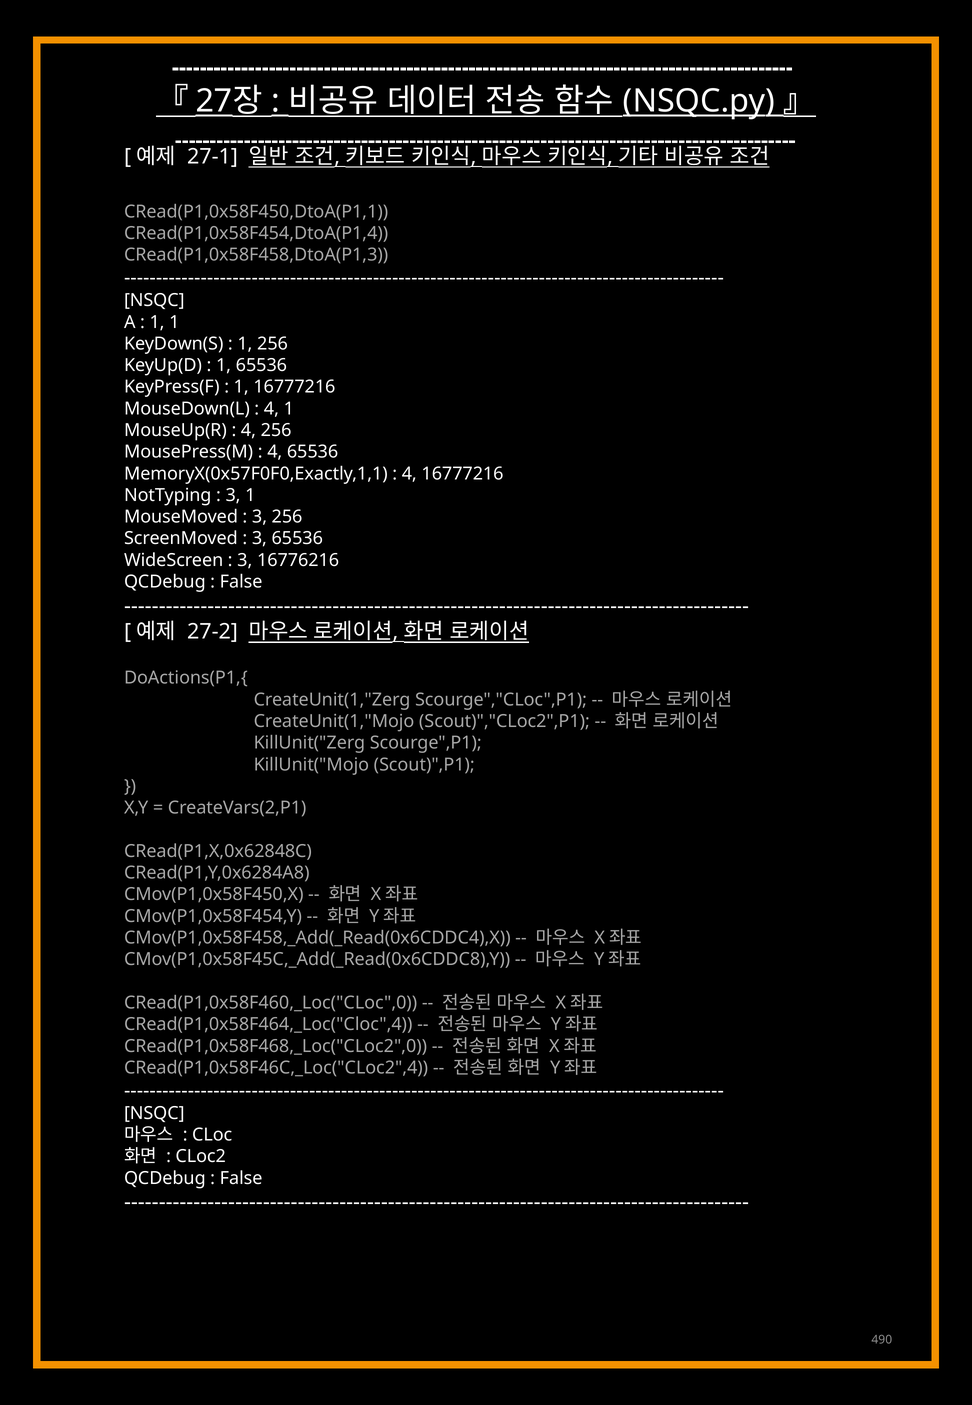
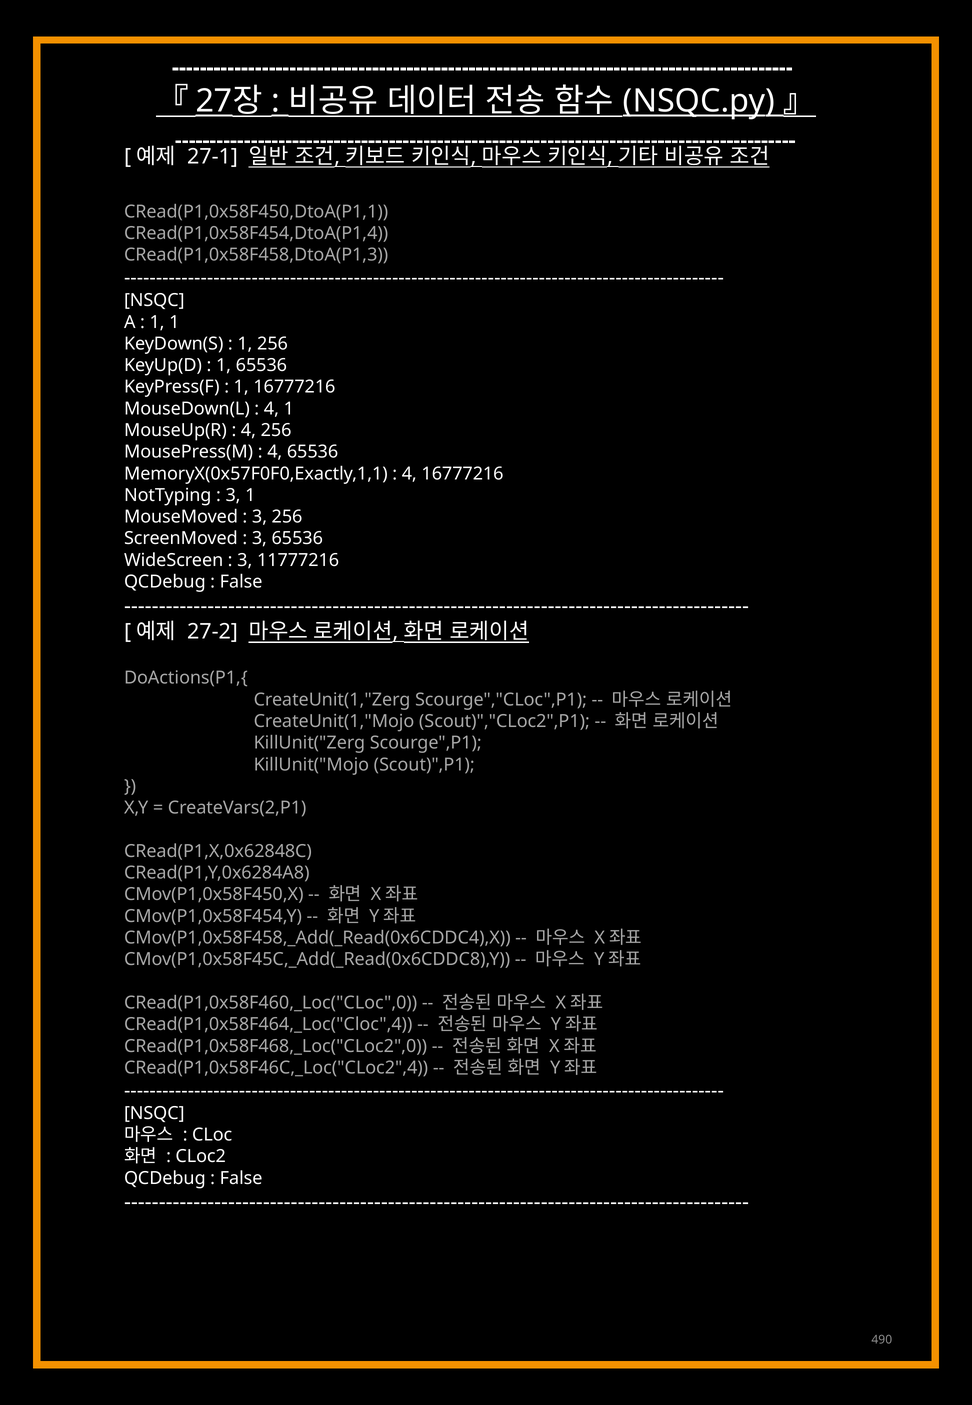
16776216: 16776216 -> 11777216 (298, 560)
